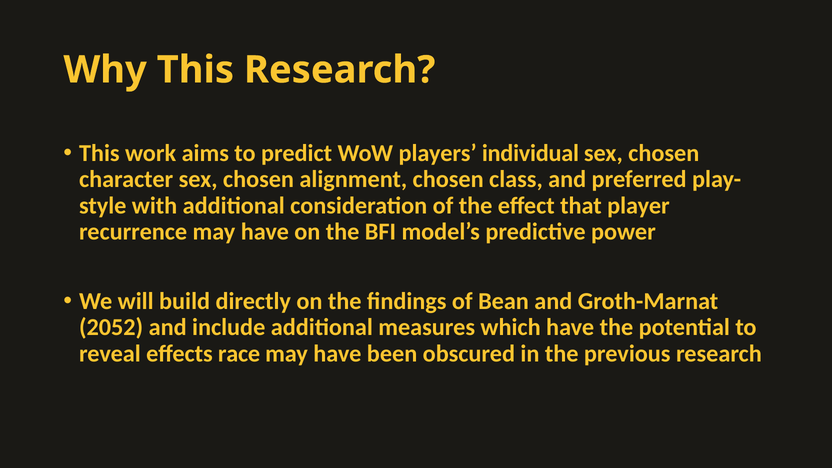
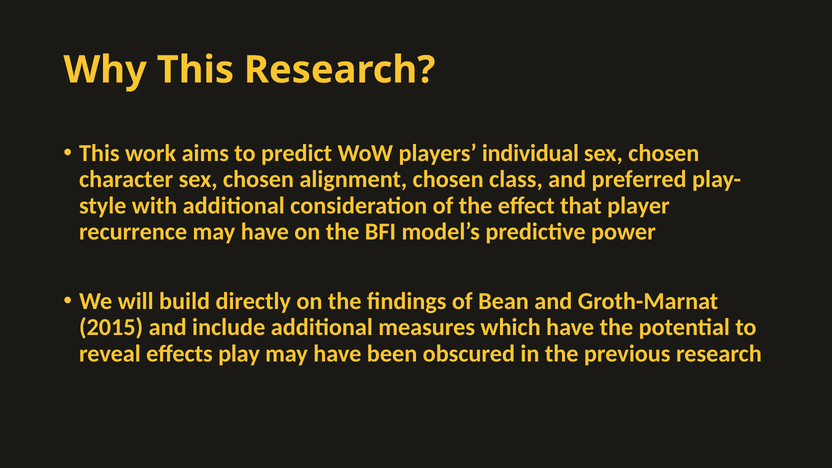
2052: 2052 -> 2015 (111, 327)
race: race -> play (239, 354)
